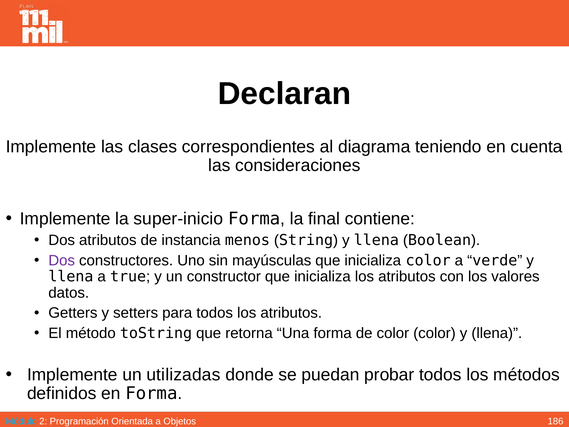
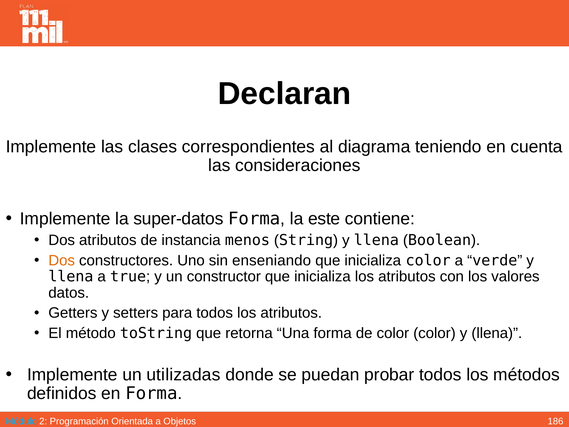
super-inicio: super-inicio -> super-datos (178, 219)
final: final -> este (324, 219)
Dos colour: purple -> orange (62, 260)
mayúsculas: mayúsculas -> enseniando (272, 260)
